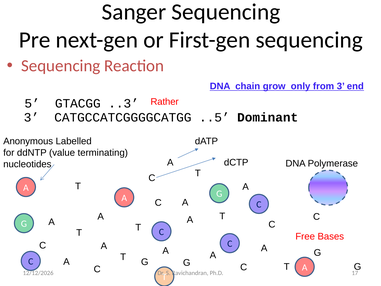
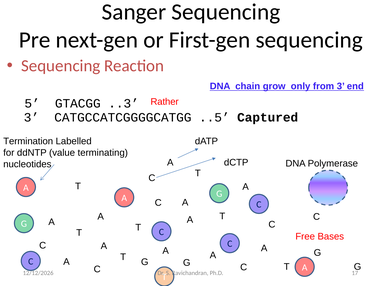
Dominant: Dominant -> Captured (268, 117)
Anonymous: Anonymous -> Termination (28, 141)
